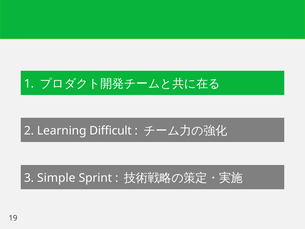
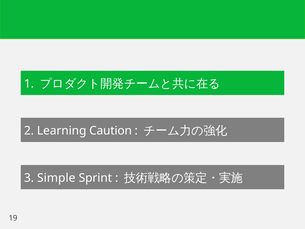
Difficult: Difficult -> Caution (111, 131)
